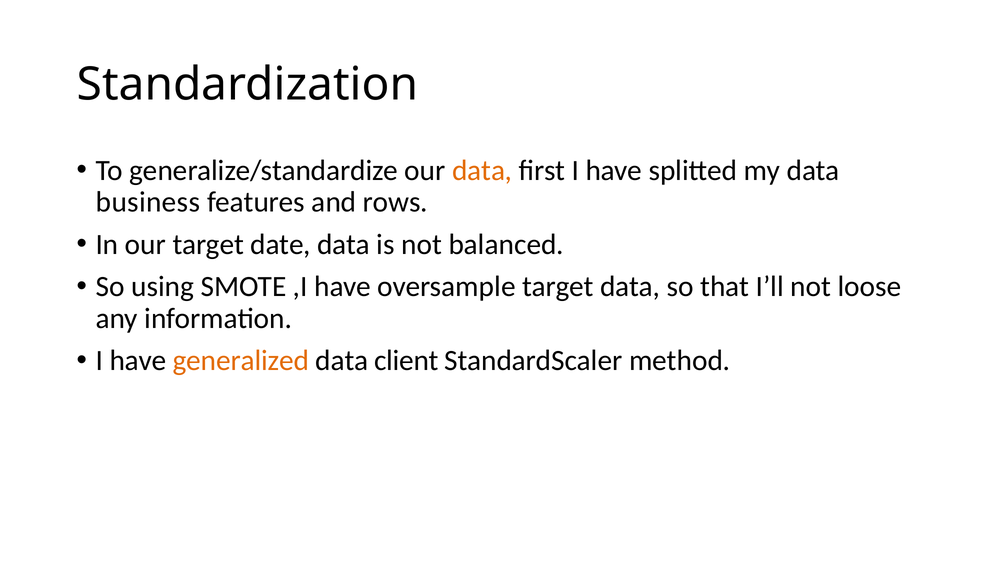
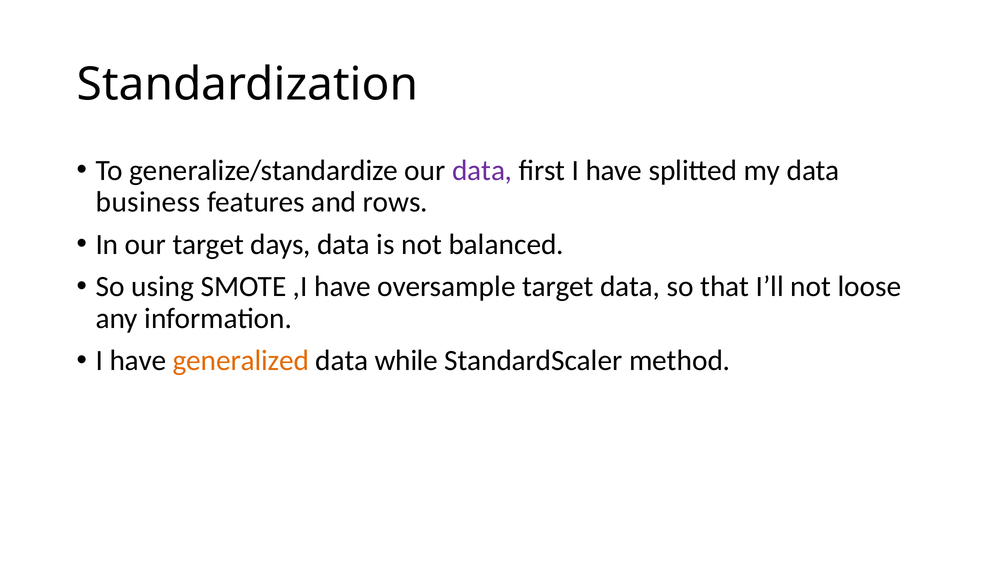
data colour: orange -> purple (482, 170)
date: date -> days (281, 244)
client: client -> while (406, 360)
